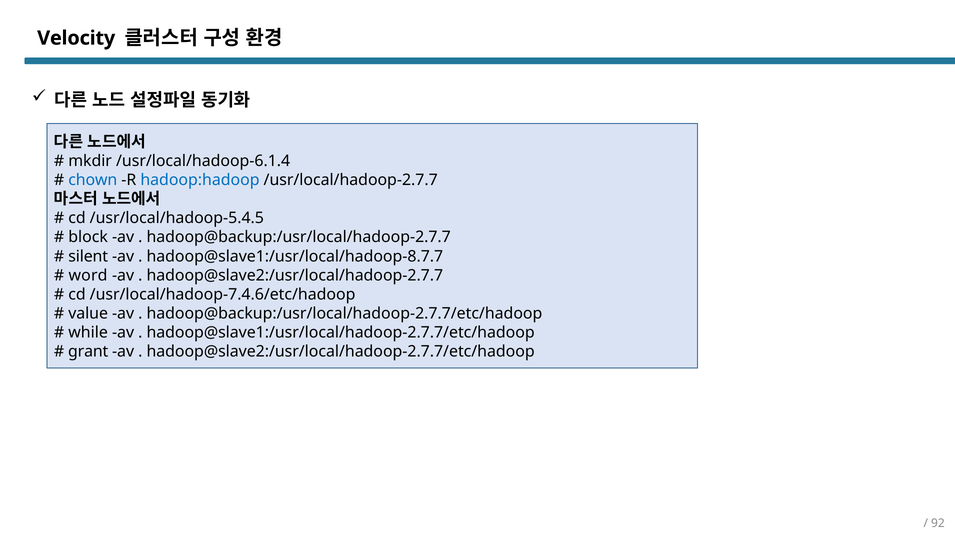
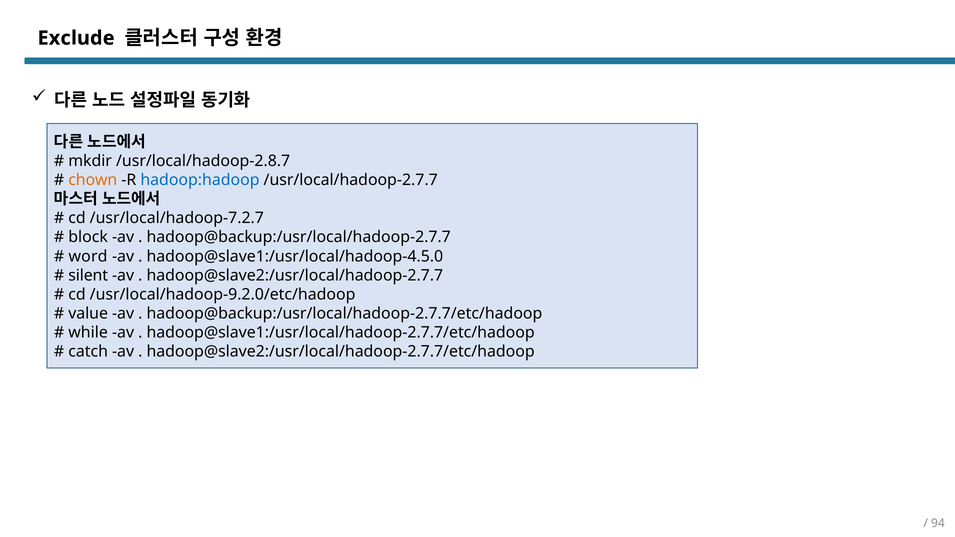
Velocity: Velocity -> Exclude (76, 38)
/usr/local/hadoop-6.1.4: /usr/local/hadoop-6.1.4 -> /usr/local/hadoop-2.8.7 (203, 161)
chown colour: blue -> orange (93, 180)
/usr/local/hadoop-5.4.5: /usr/local/hadoop-5.4.5 -> /usr/local/hadoop-7.2.7 (177, 218)
silent: silent -> word (88, 256)
hadoop@slave1:/usr/local/hadoop-8.7.7: hadoop@slave1:/usr/local/hadoop-8.7.7 -> hadoop@slave1:/usr/local/hadoop-4.5.0 (295, 256)
word: word -> silent (88, 275)
/usr/local/hadoop-7.4.6/etc/hadoop: /usr/local/hadoop-7.4.6/etc/hadoop -> /usr/local/hadoop-9.2.0/etc/hadoop (223, 295)
grant: grant -> catch (88, 352)
92: 92 -> 94 (938, 523)
